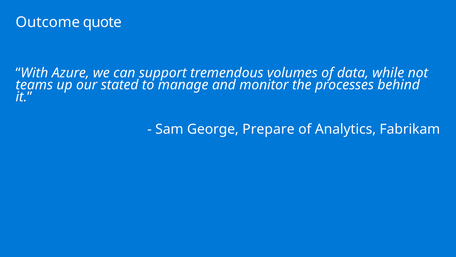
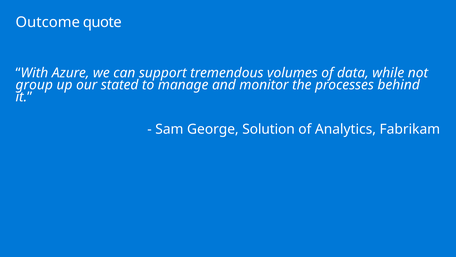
teams: teams -> group (34, 85)
Prepare: Prepare -> Solution (269, 129)
